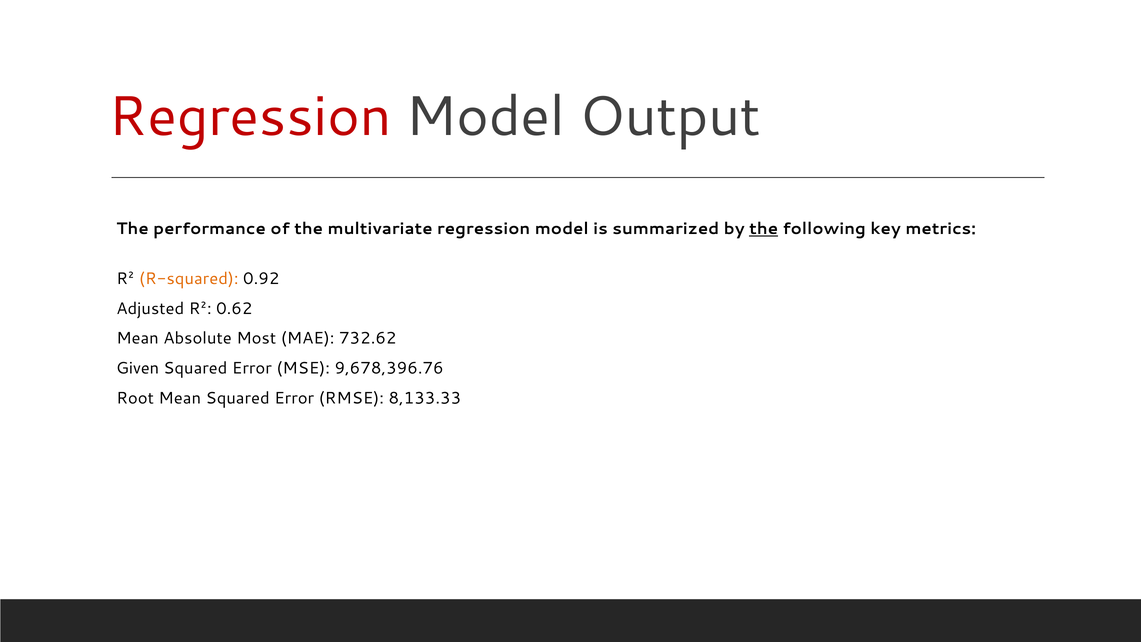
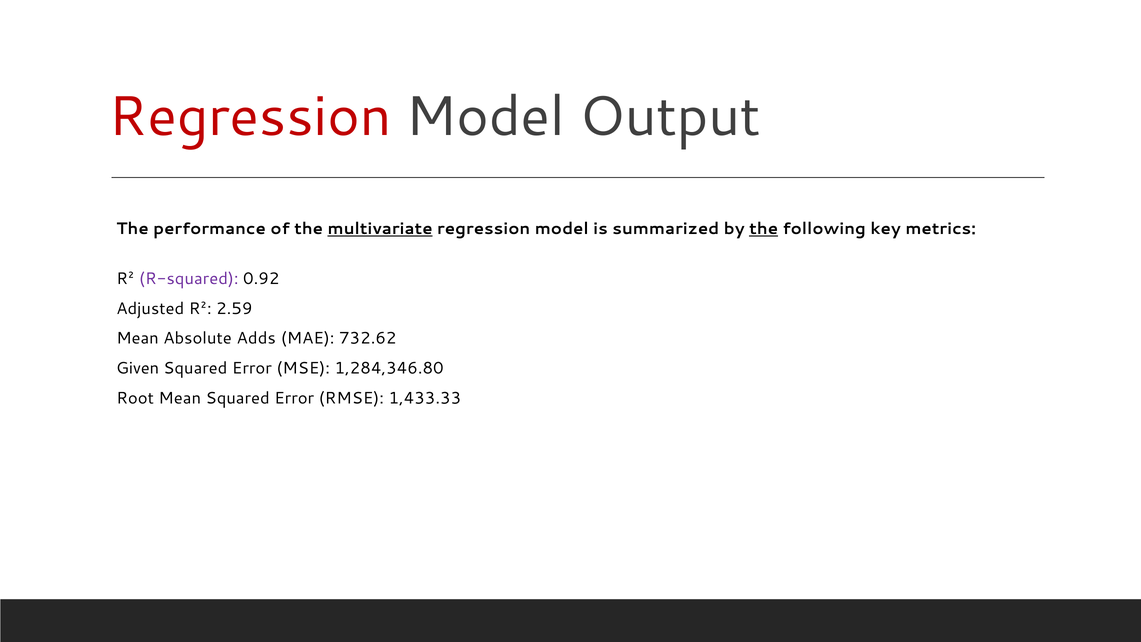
multivariate underline: none -> present (380, 229)
R-squared colour: orange -> purple (189, 278)
0.62: 0.62 -> 2.59 (234, 308)
Most: Most -> Adds (256, 338)
9,678,396.76: 9,678,396.76 -> 1,284,346.80 (389, 368)
8,133.33: 8,133.33 -> 1,433.33 (425, 398)
